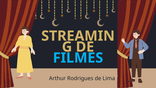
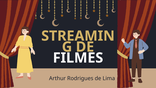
FILMES colour: light blue -> white (78, 58)
